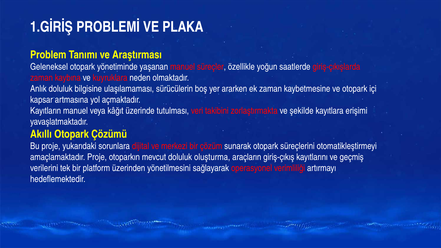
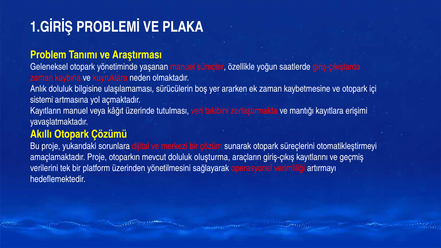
kapsar: kapsar -> sistemi (42, 100)
şekilde: şekilde -> mantığı (302, 111)
